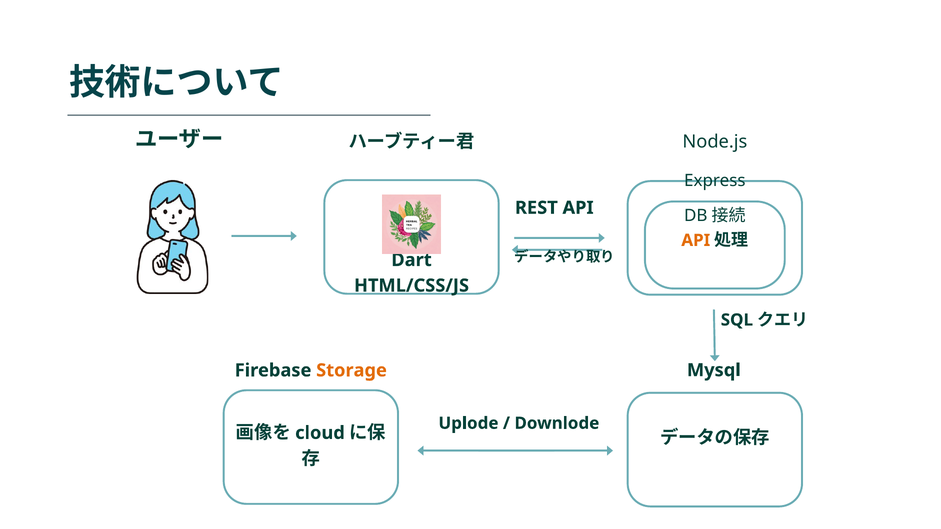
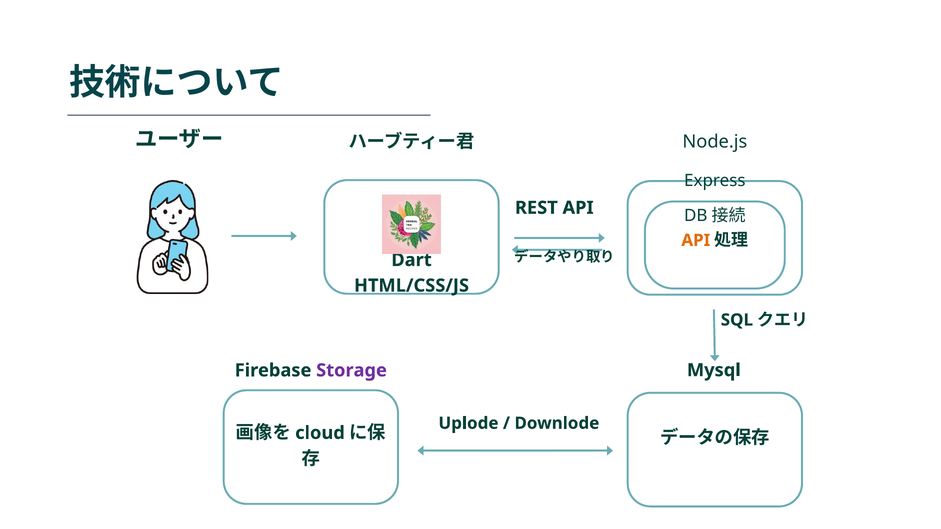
Storage colour: orange -> purple (351, 371)
